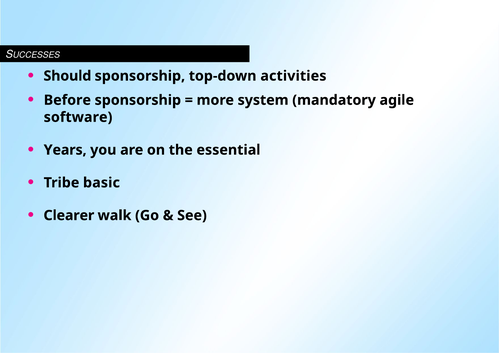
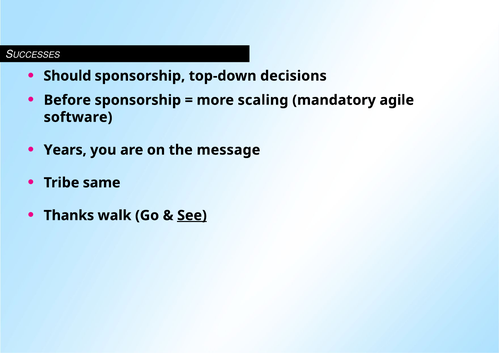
activities: activities -> decisions (293, 76)
system: system -> scaling (263, 100)
essential: essential -> message (228, 150)
basic: basic -> same (102, 183)
Clearer: Clearer -> Thanks (69, 215)
See underline: none -> present (192, 215)
